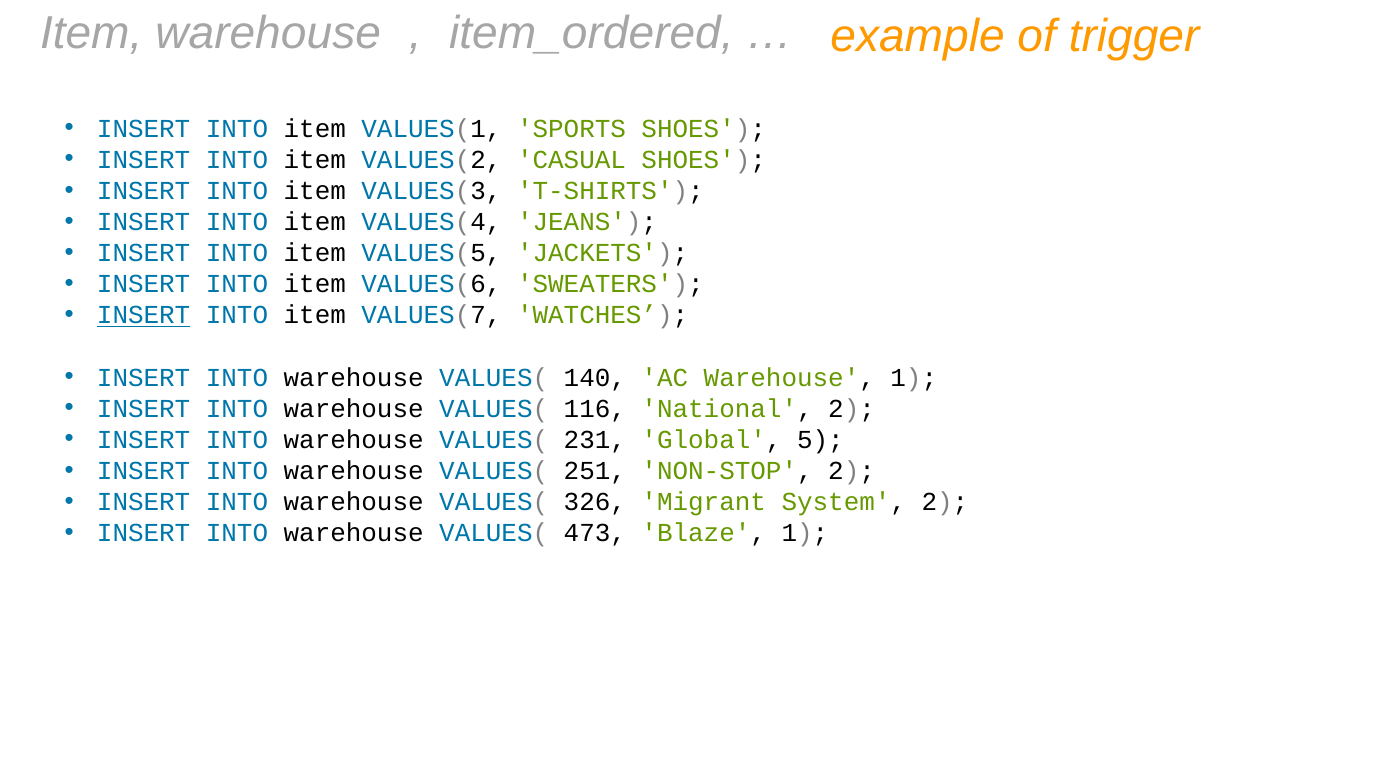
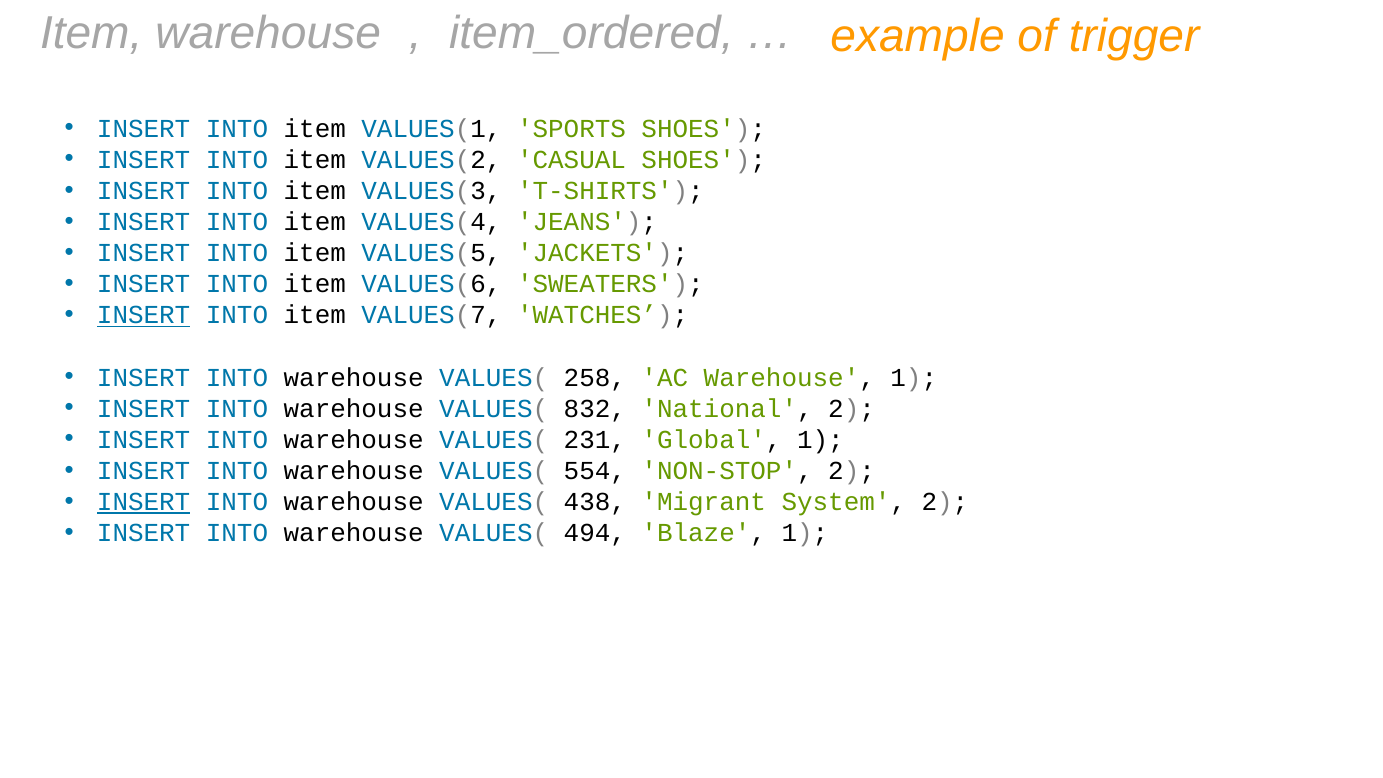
140: 140 -> 258 (595, 378)
116: 116 -> 832 (595, 409)
Global 5: 5 -> 1 (820, 440)
251: 251 -> 554 (595, 471)
INSERT underline: none -> present (144, 502)
326: 326 -> 438 (595, 502)
473: 473 -> 494 (595, 533)
